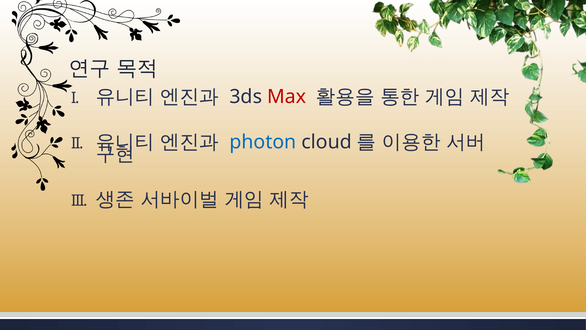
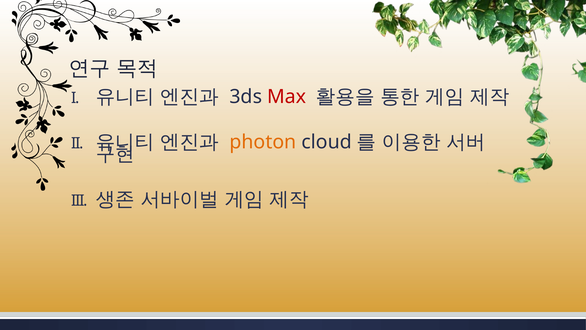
photon colour: blue -> orange (263, 142)
